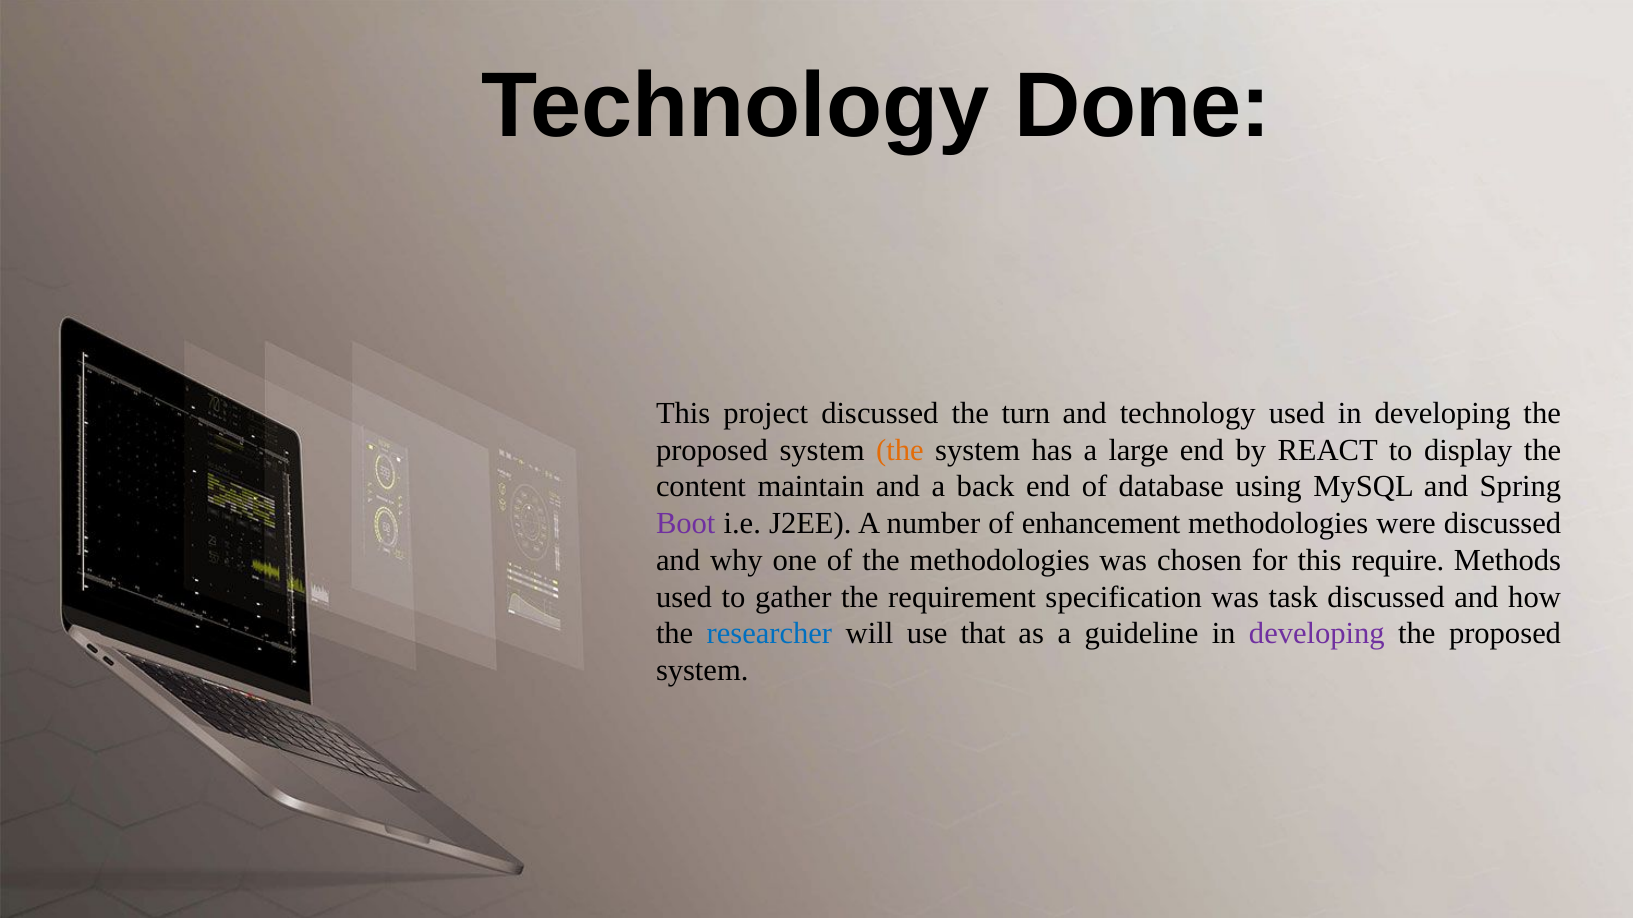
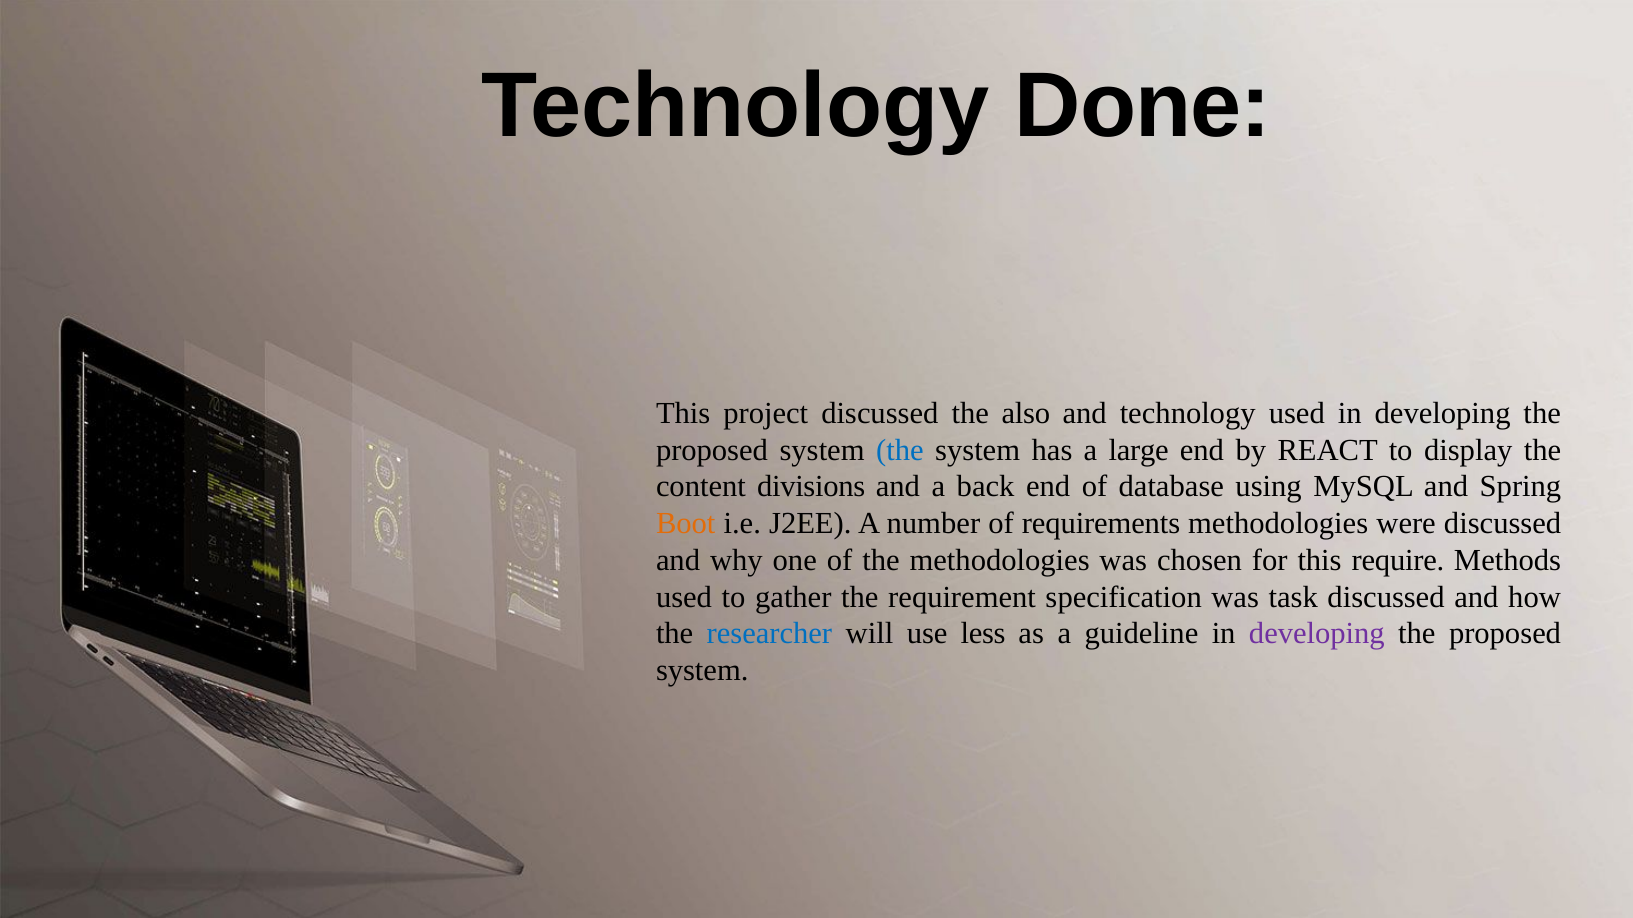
turn: turn -> also (1026, 414)
the colour: orange -> blue (900, 450)
maintain: maintain -> divisions (811, 487)
Boot colour: purple -> orange (686, 524)
enhancement: enhancement -> requirements (1101, 524)
that: that -> less (983, 634)
